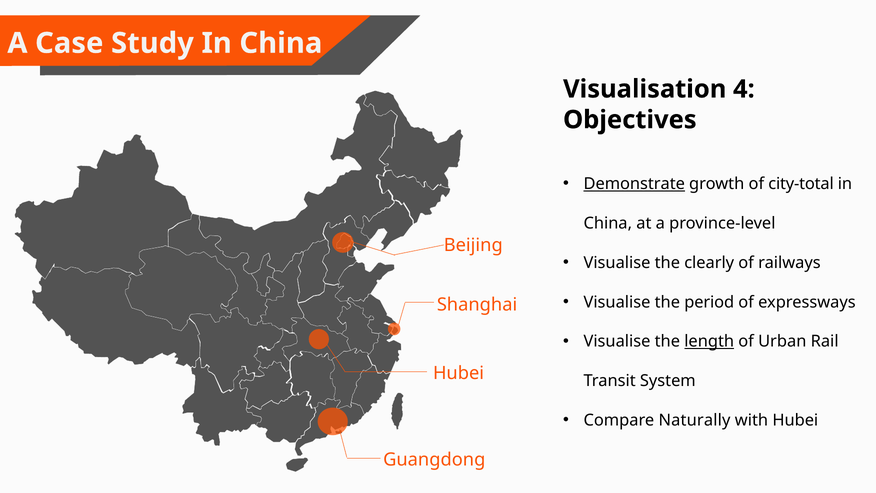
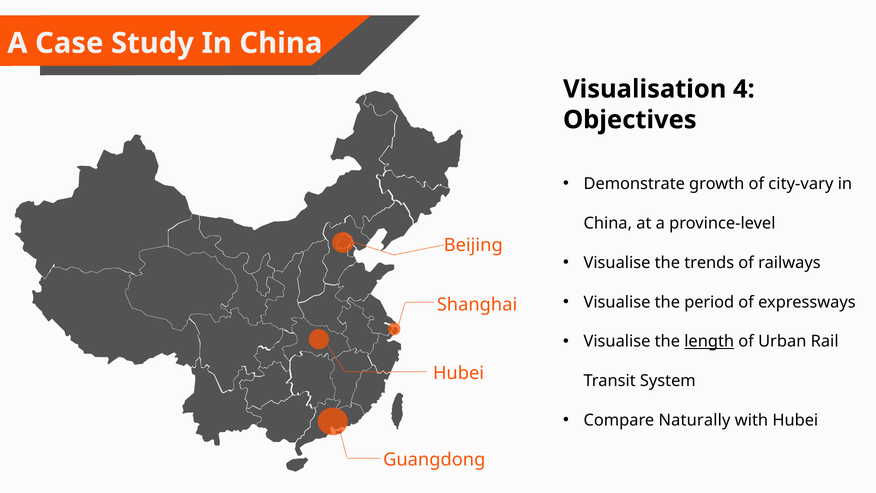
Demonstrate underline: present -> none (634, 184)
city-total: city-total -> city-vary (801, 184)
clearly: clearly -> trends (709, 263)
